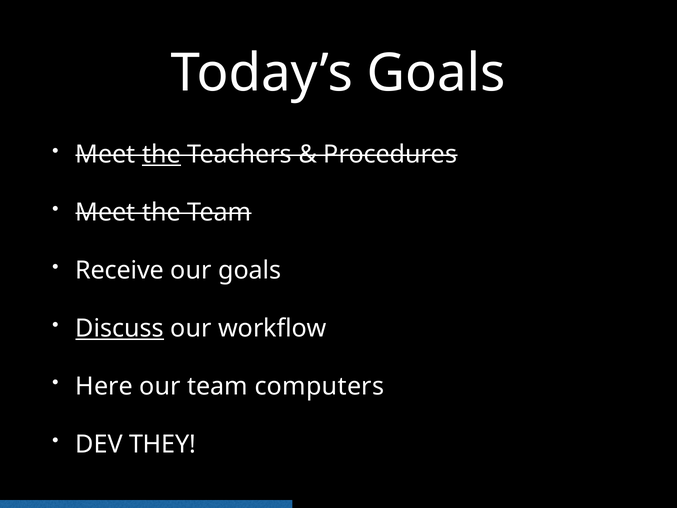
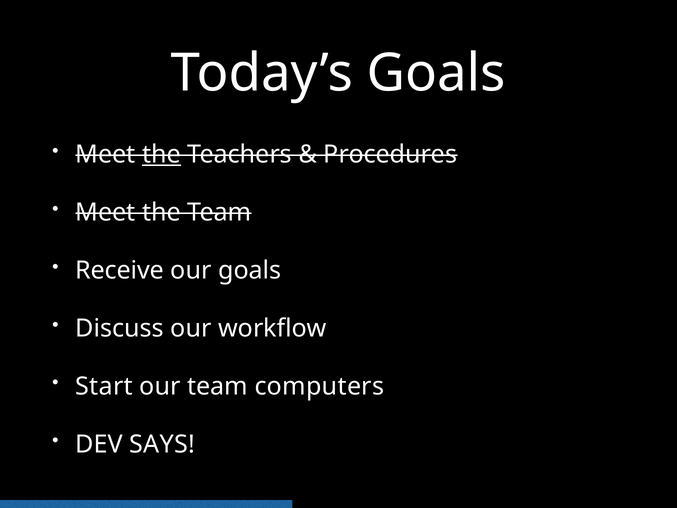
Discuss underline: present -> none (120, 328)
Here: Here -> Start (104, 386)
THEY: THEY -> SAYS (162, 444)
